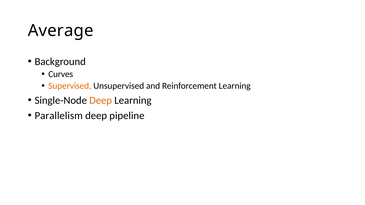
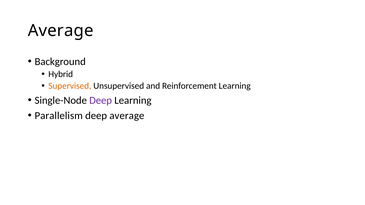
Curves: Curves -> Hybrid (61, 74)
Deep colour: orange -> purple (101, 101)
deep pipeline: pipeline -> average (127, 116)
